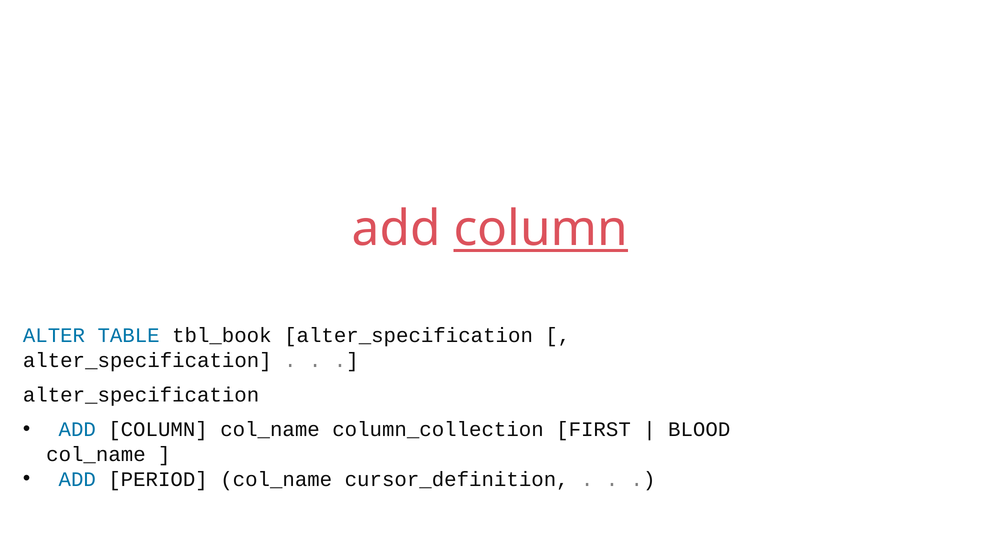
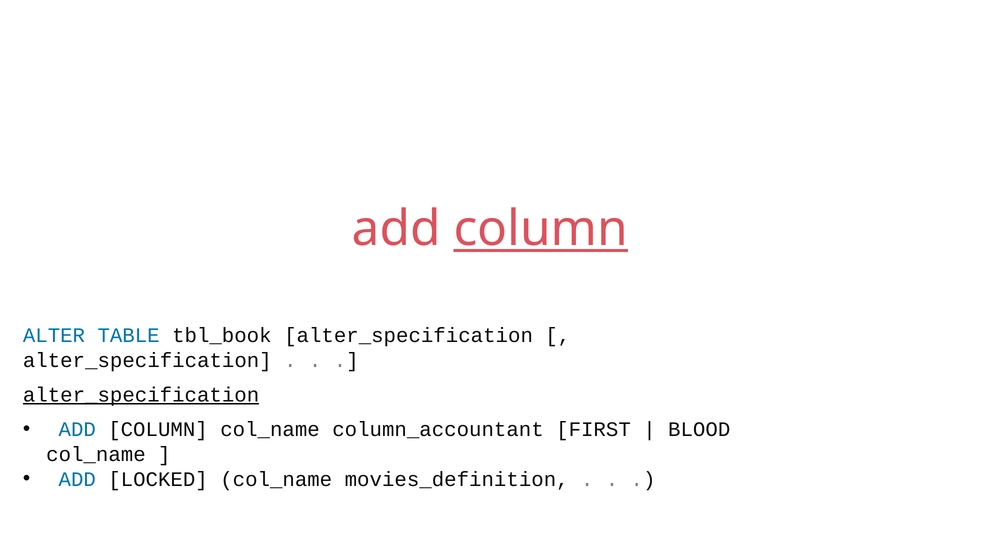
alter_specification underline: none -> present (141, 395)
column_collection: column_collection -> column_accountant (438, 430)
PERIOD: PERIOD -> LOCKED (158, 480)
cursor_definition: cursor_definition -> movies_definition (457, 480)
